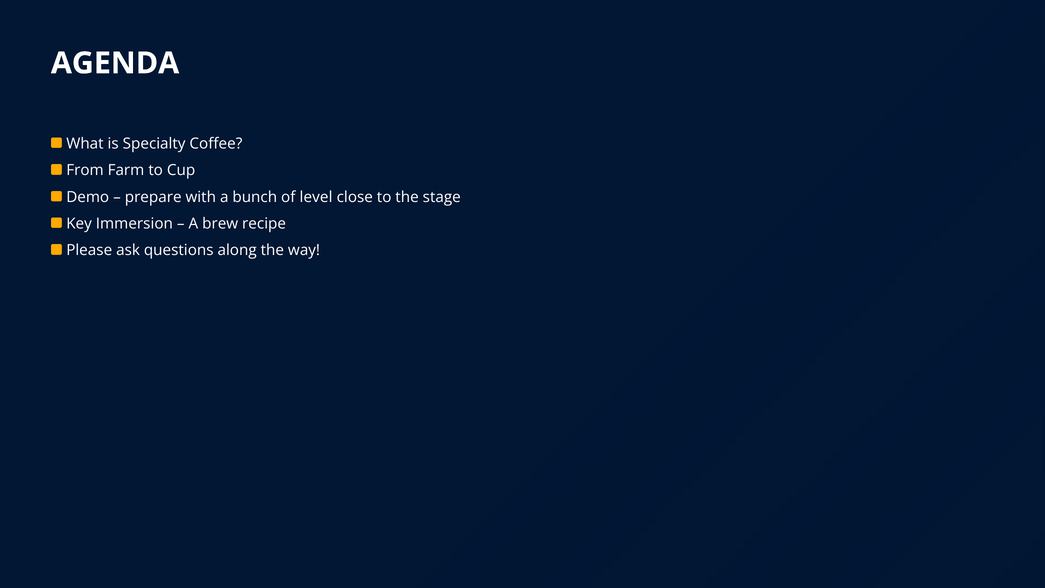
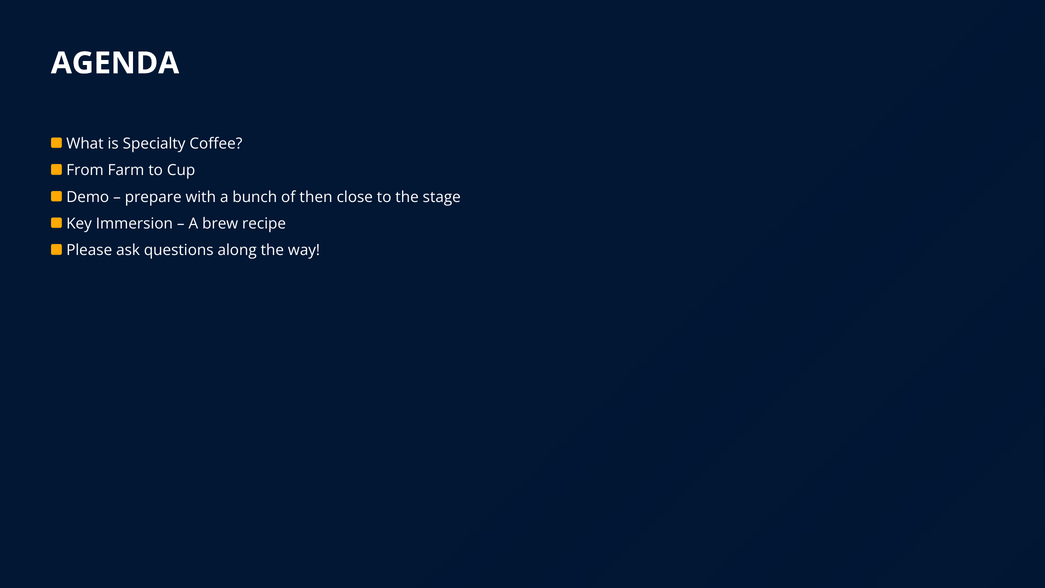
level: level -> then (316, 197)
